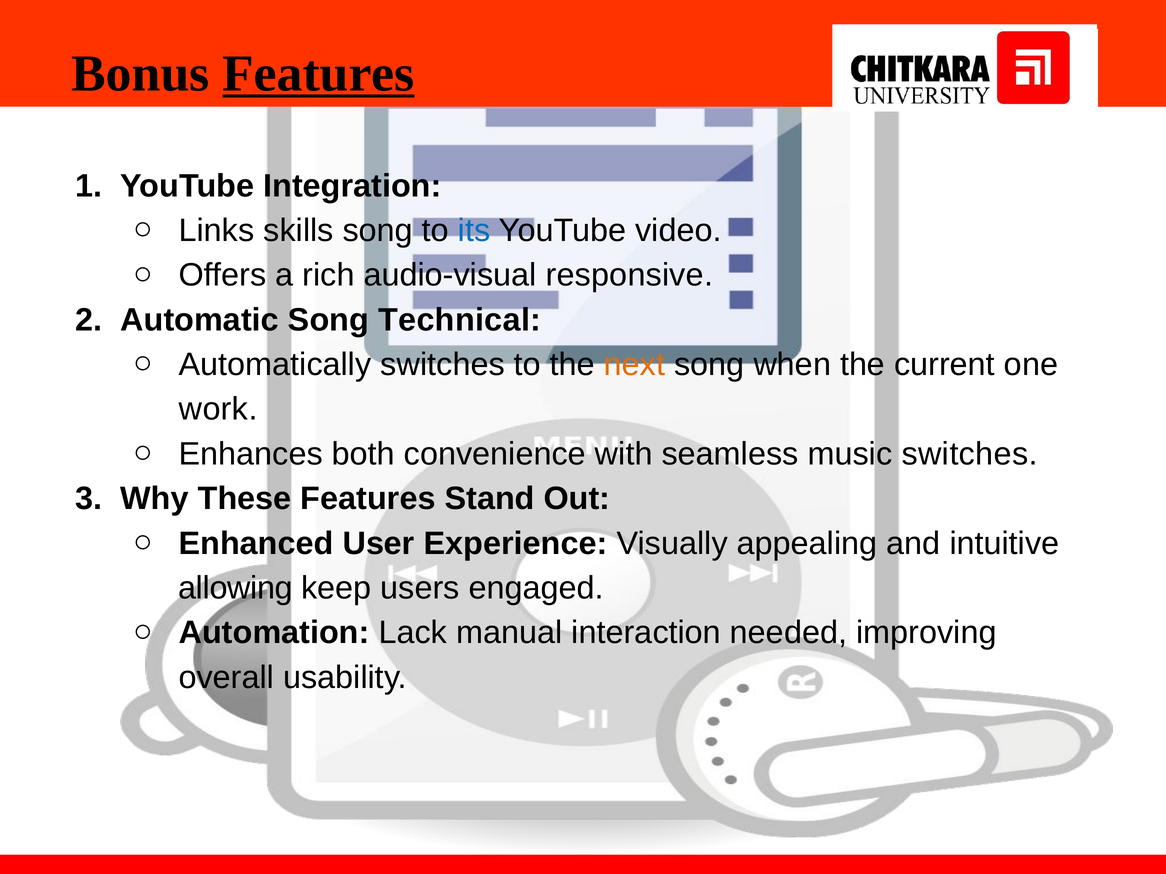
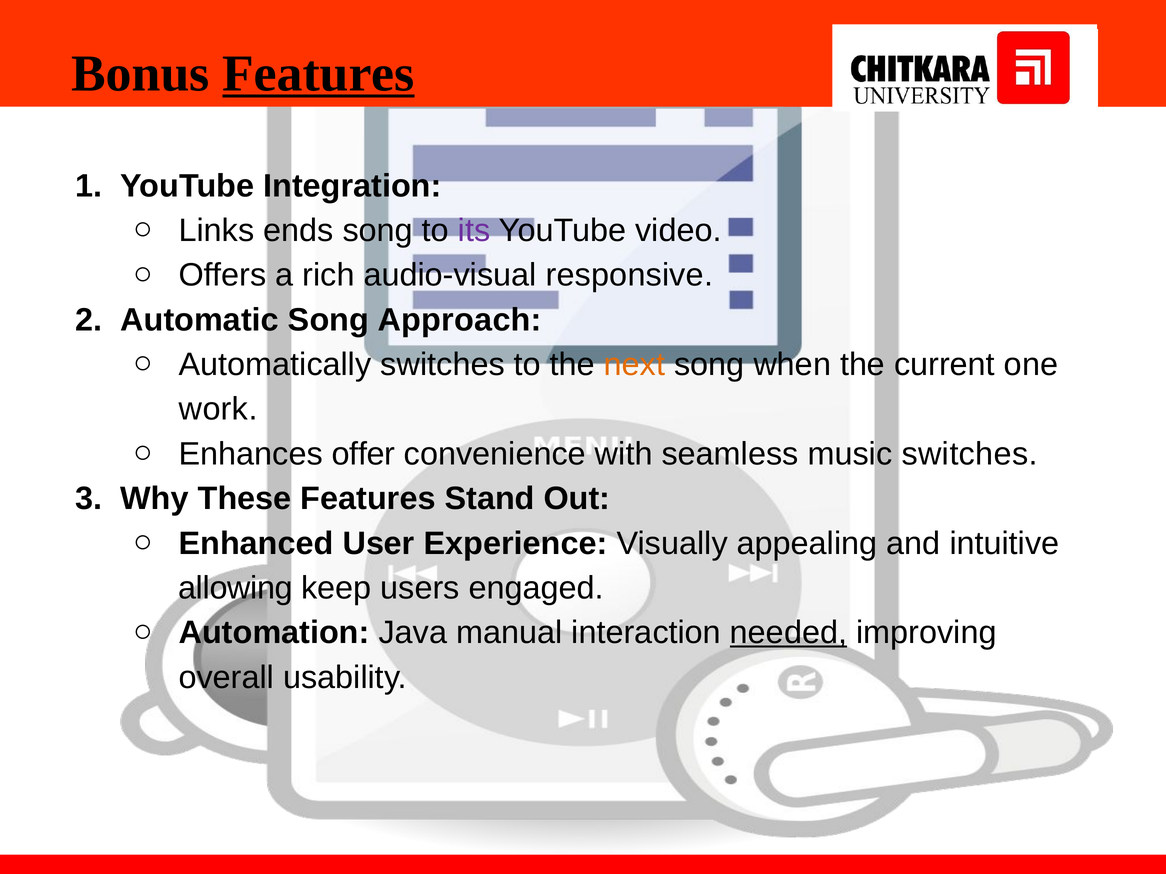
skills: skills -> ends (298, 231)
its colour: blue -> purple (474, 231)
Technical: Technical -> Approach (460, 320)
both: both -> offer (364, 454)
Lack: Lack -> Java (413, 633)
needed underline: none -> present (788, 633)
